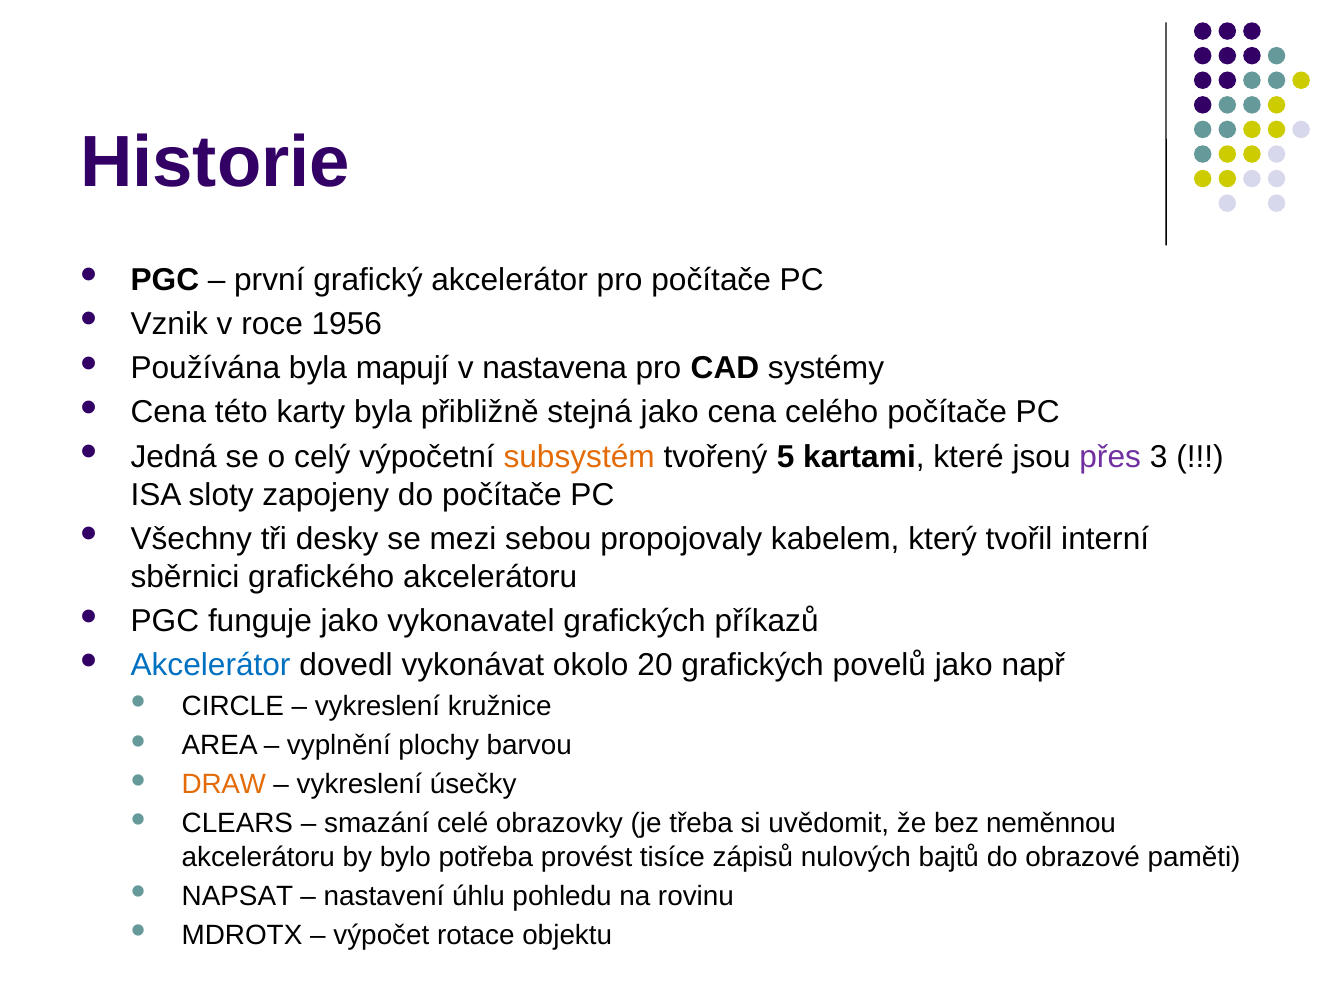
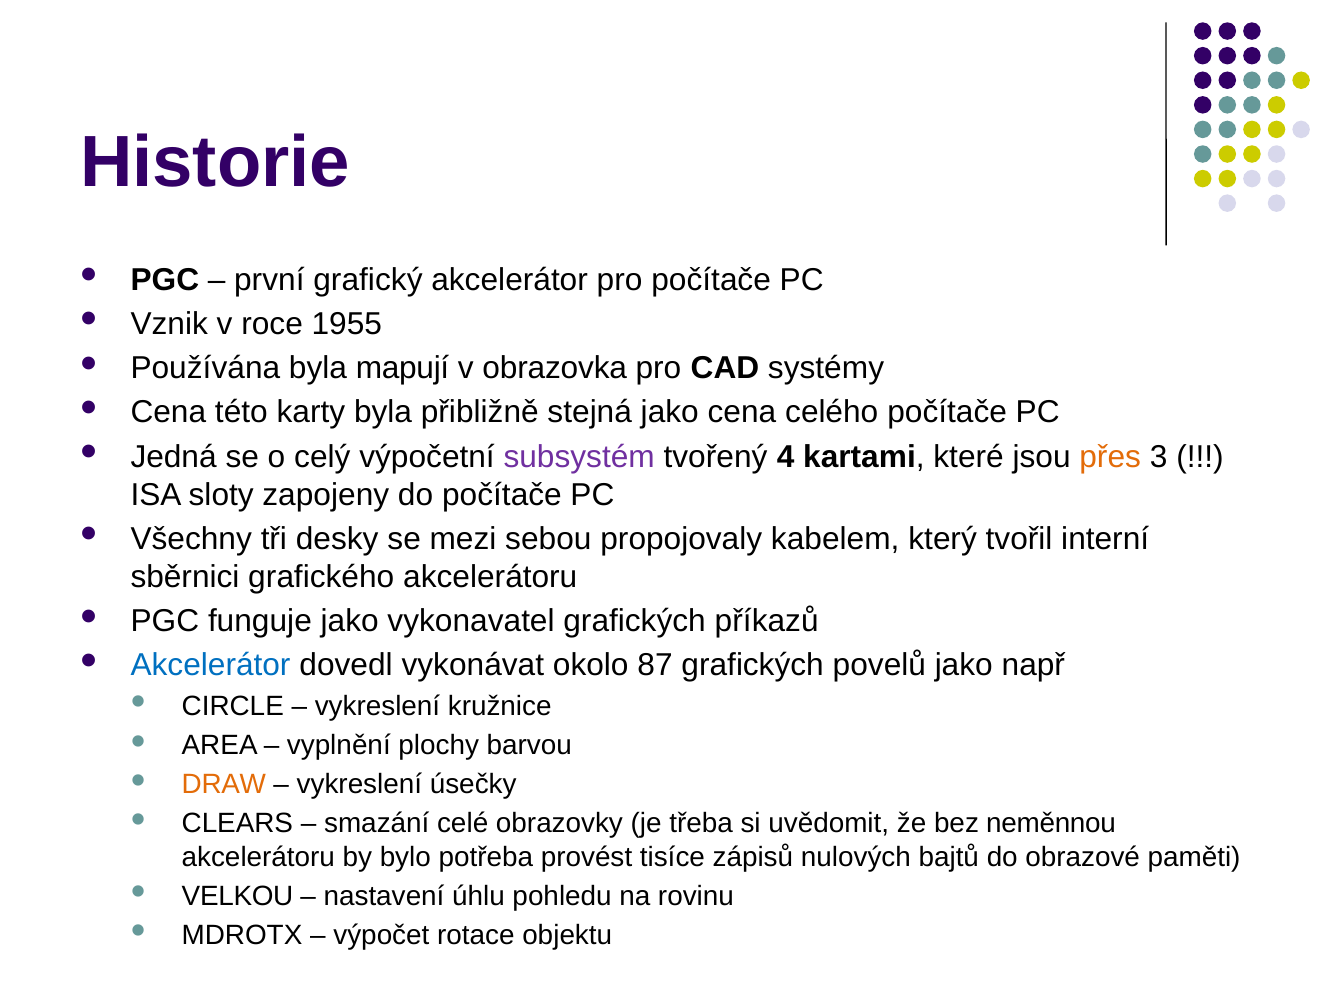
1956: 1956 -> 1955 (347, 324)
nastavena: nastavena -> obrazovka (555, 368)
subsystém colour: orange -> purple (579, 457)
5: 5 -> 4 (786, 457)
přes colour: purple -> orange (1110, 457)
20: 20 -> 87 (655, 666)
NAPSAT: NAPSAT -> VELKOU (238, 896)
